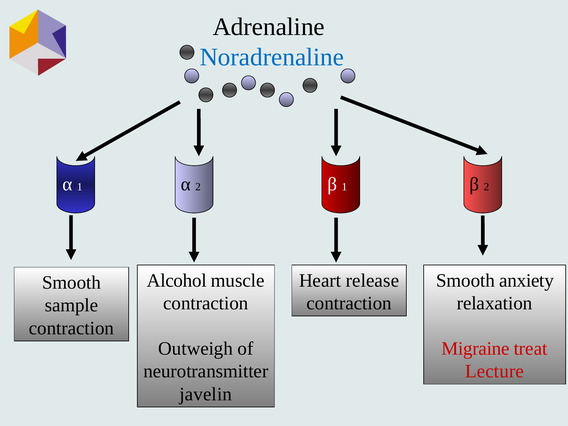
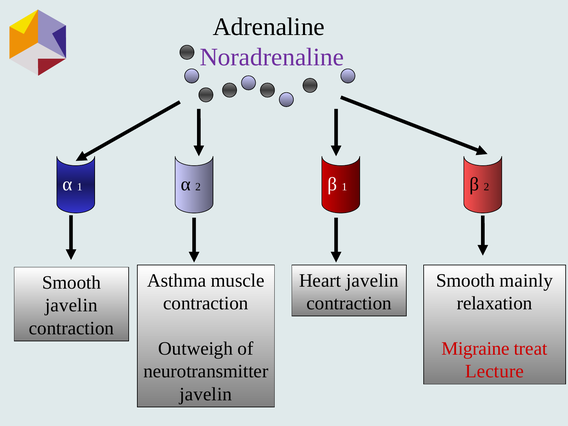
Noradrenaline colour: blue -> purple (272, 57)
Alcohol: Alcohol -> Asthma (177, 281)
Heart release: release -> javelin (372, 281)
anxiety: anxiety -> mainly (526, 281)
sample: sample -> javelin (71, 305)
